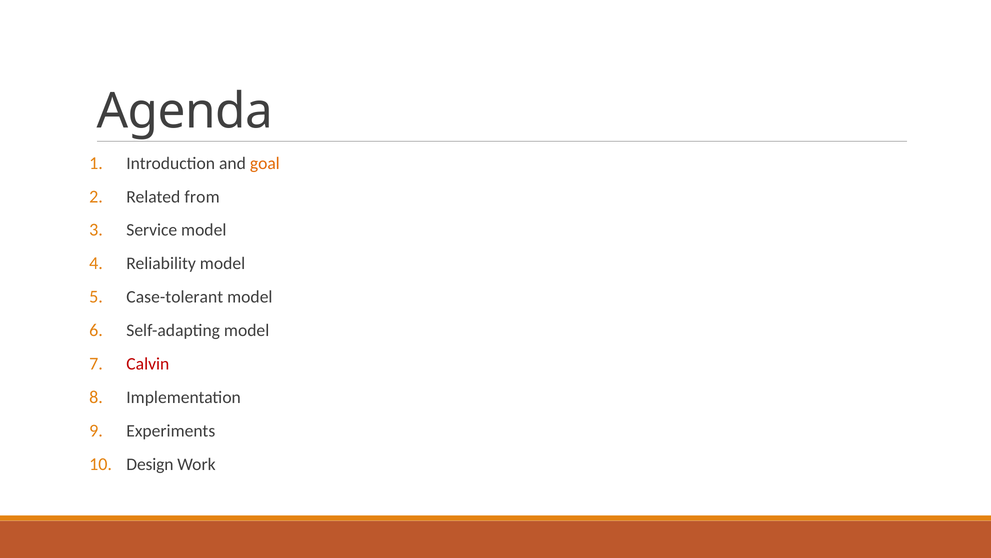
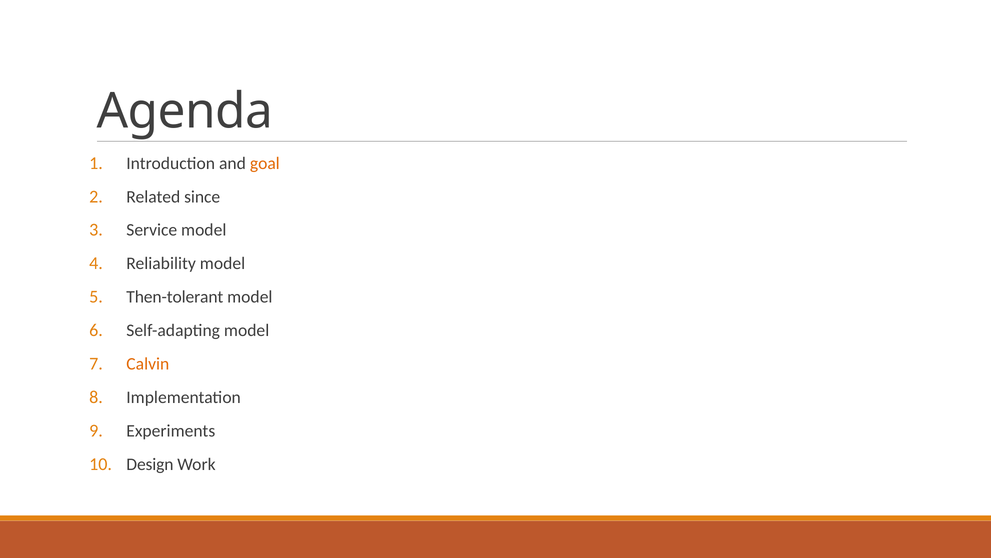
from: from -> since (202, 197)
Case-tolerant: Case-tolerant -> Then-tolerant (175, 297)
Calvin colour: red -> orange (148, 364)
